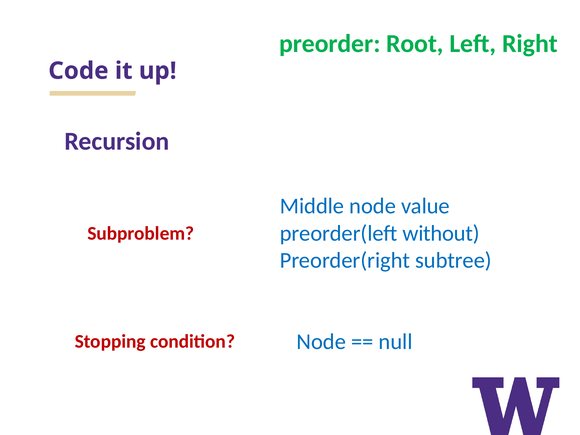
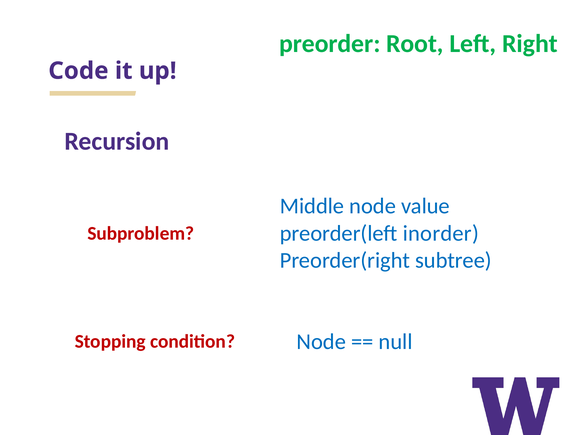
without: without -> inorder (441, 233)
